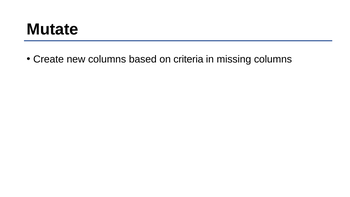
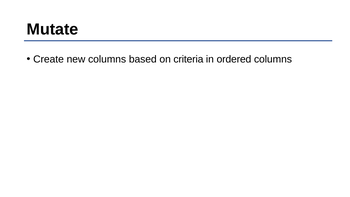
missing: missing -> ordered (234, 59)
